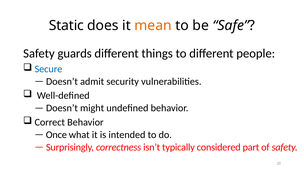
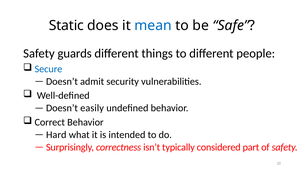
mean colour: orange -> blue (153, 26)
might: might -> easily (92, 108)
Once: Once -> Hard (56, 135)
